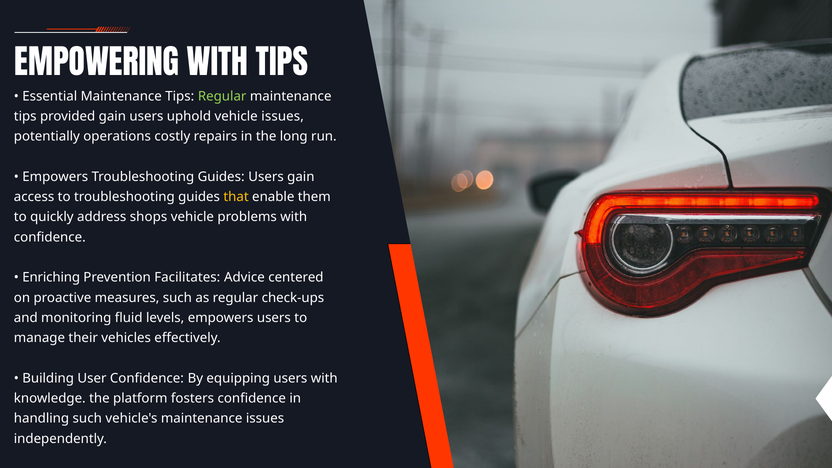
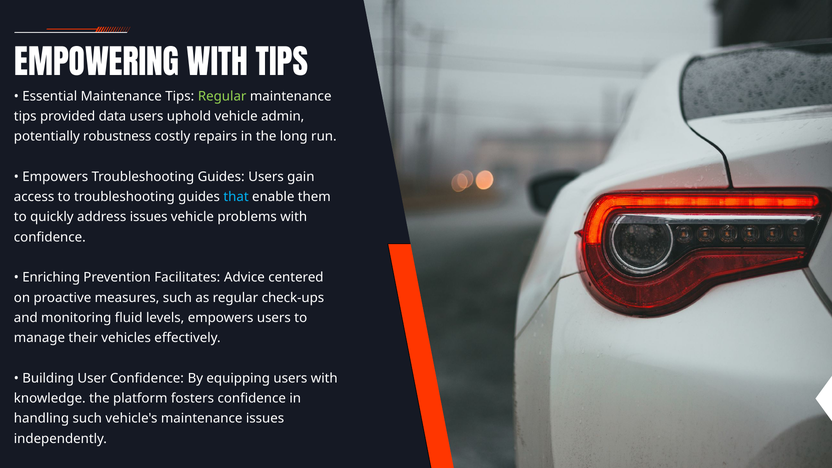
provided gain: gain -> data (112, 116)
vehicle issues: issues -> admin (283, 116)
operations: operations -> robustness (117, 137)
that colour: yellow -> light blue (236, 197)
address shops: shops -> issues (149, 217)
